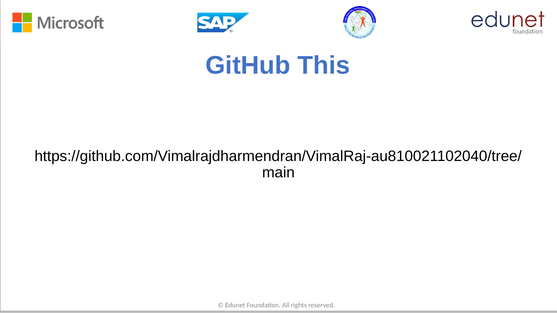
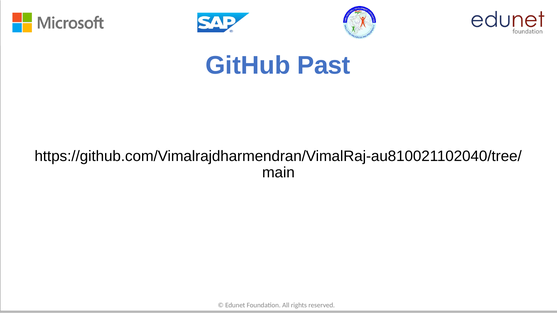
This: This -> Past (324, 66)
